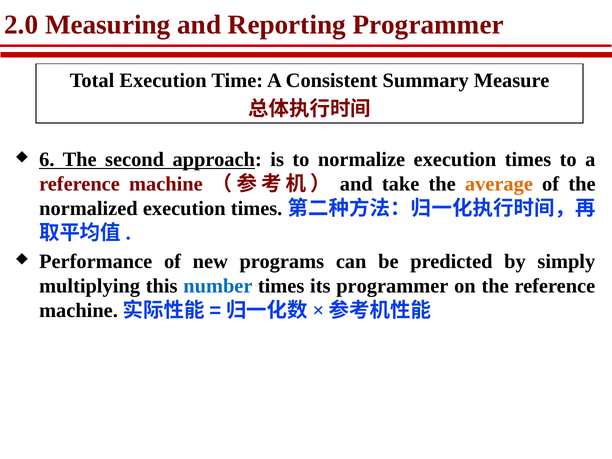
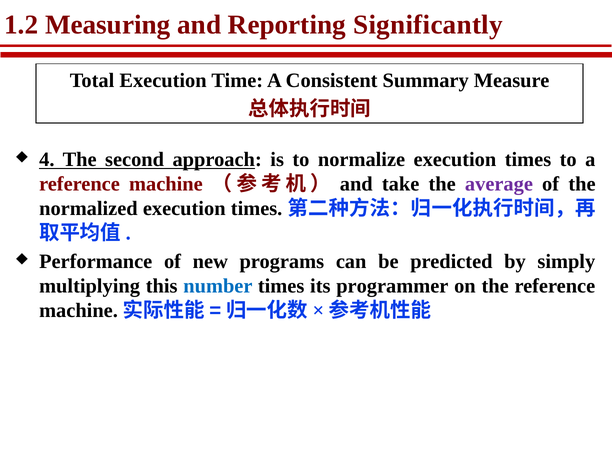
2.0: 2.0 -> 1.2 (21, 25)
Reporting Programmer: Programmer -> Significantly (428, 25)
6: 6 -> 4 (47, 160)
average colour: orange -> purple (499, 184)
